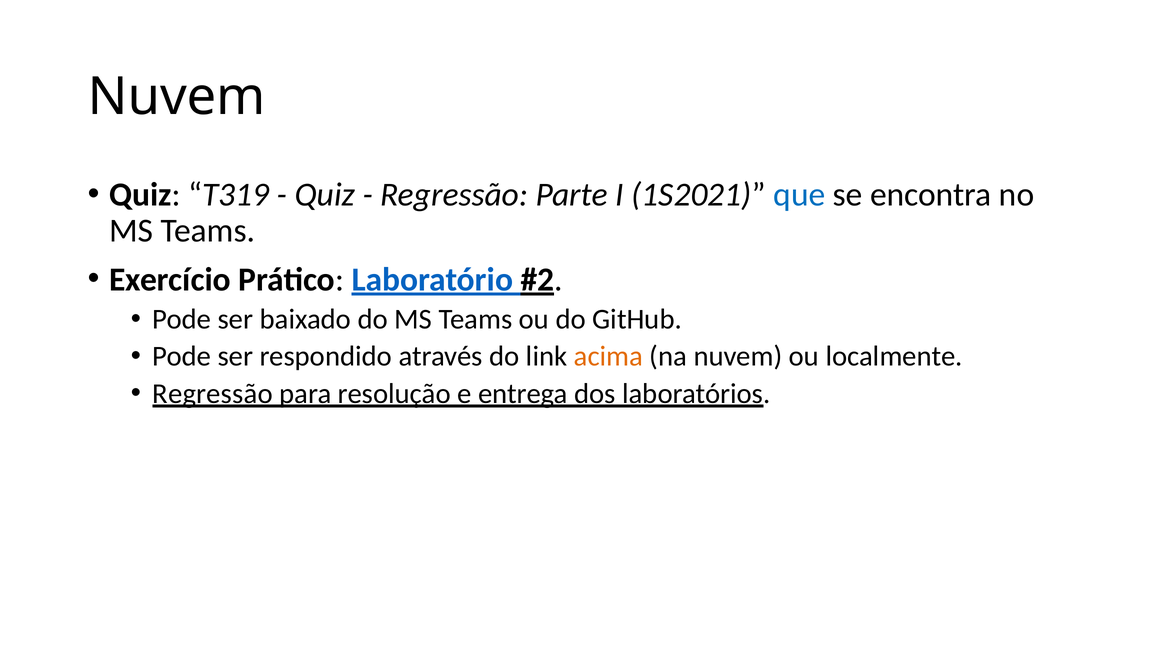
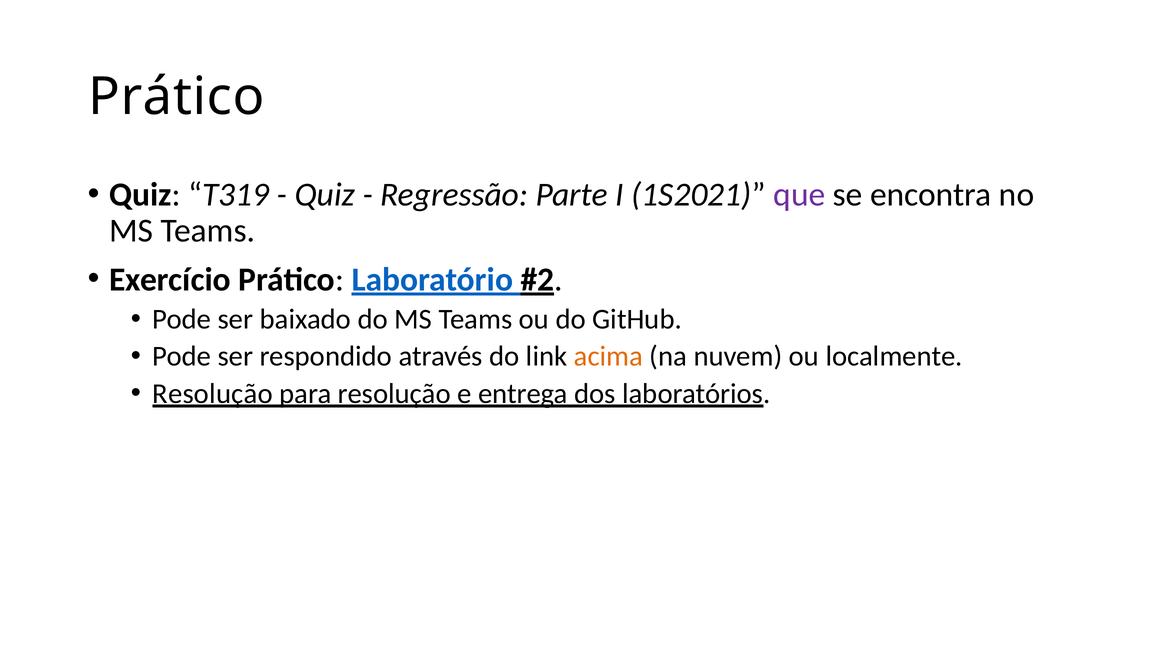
Nuvem: Nuvem -> Prático (176, 97)
que colour: blue -> purple (799, 194)
Regressão: Regressão -> Resolução (213, 394)
